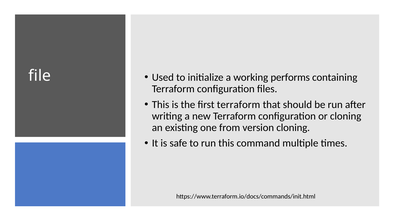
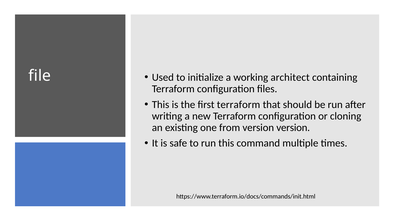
performs: performs -> architect (290, 78)
version cloning: cloning -> version (293, 128)
